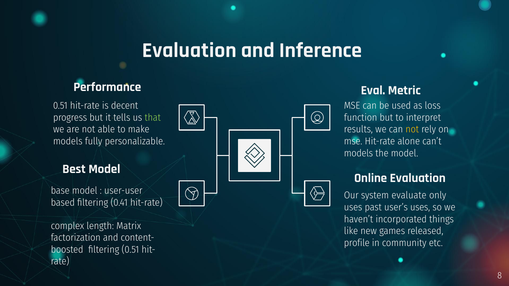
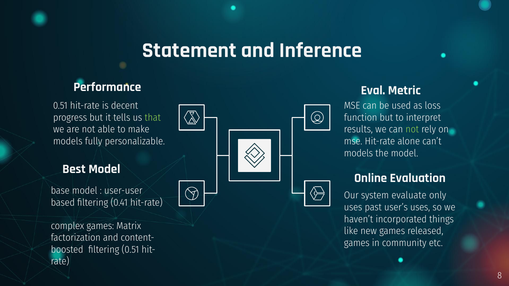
Evaluation: Evaluation -> Statement (189, 50)
not colour: yellow -> light green (412, 130)
complex length: length -> games (100, 226)
profile: profile -> games (357, 243)
